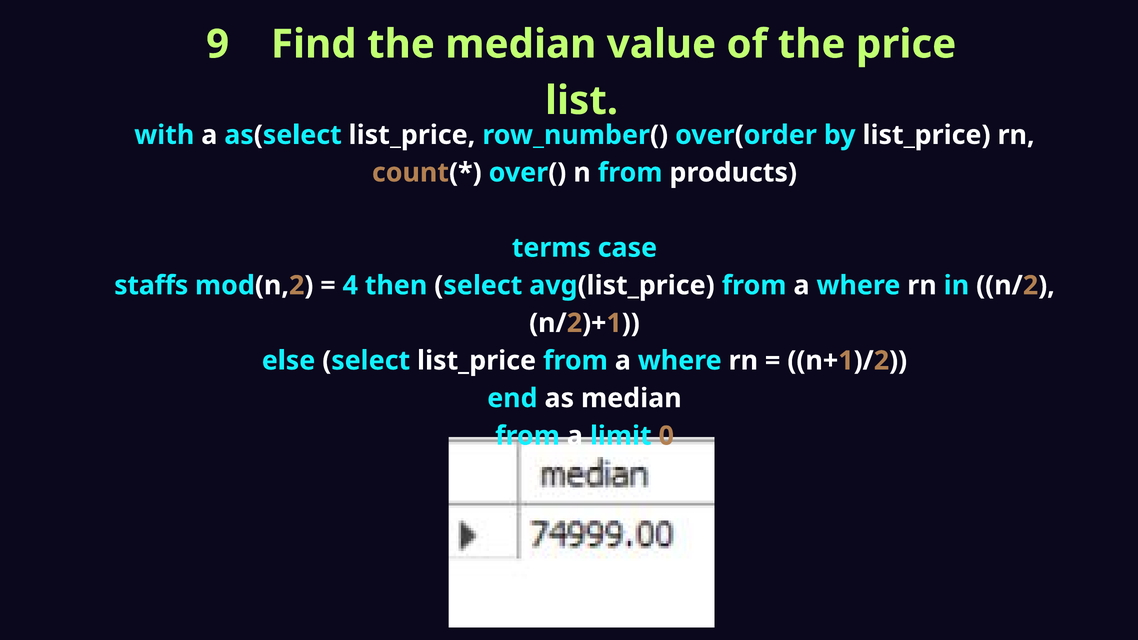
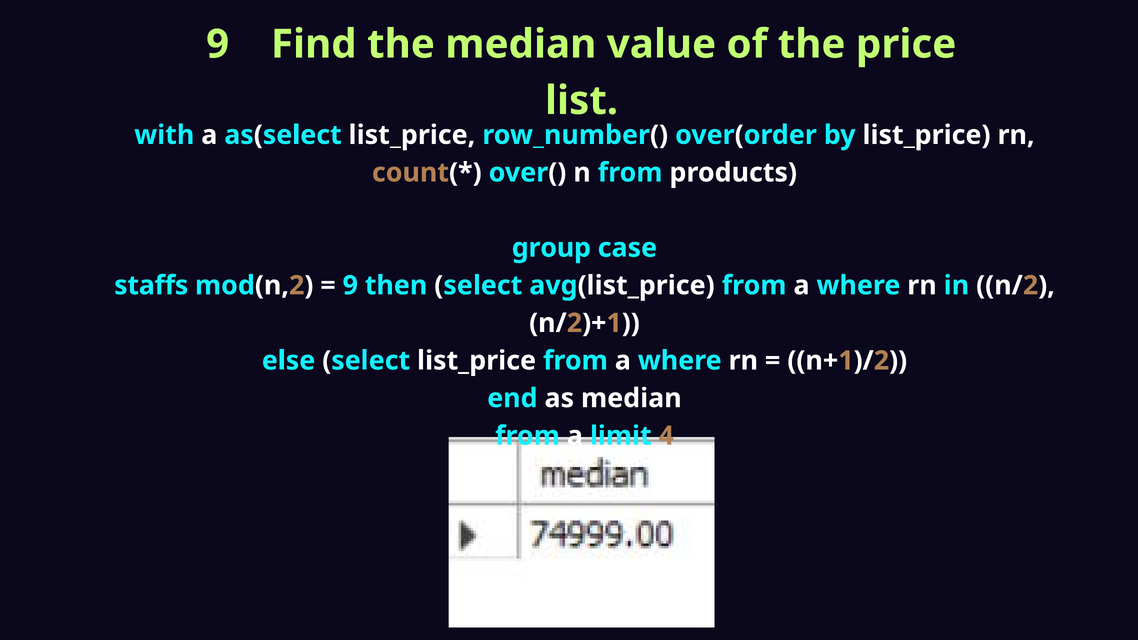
terms: terms -> group (551, 248)
4: 4 -> 9 (350, 286)
0: 0 -> 4 (666, 436)
